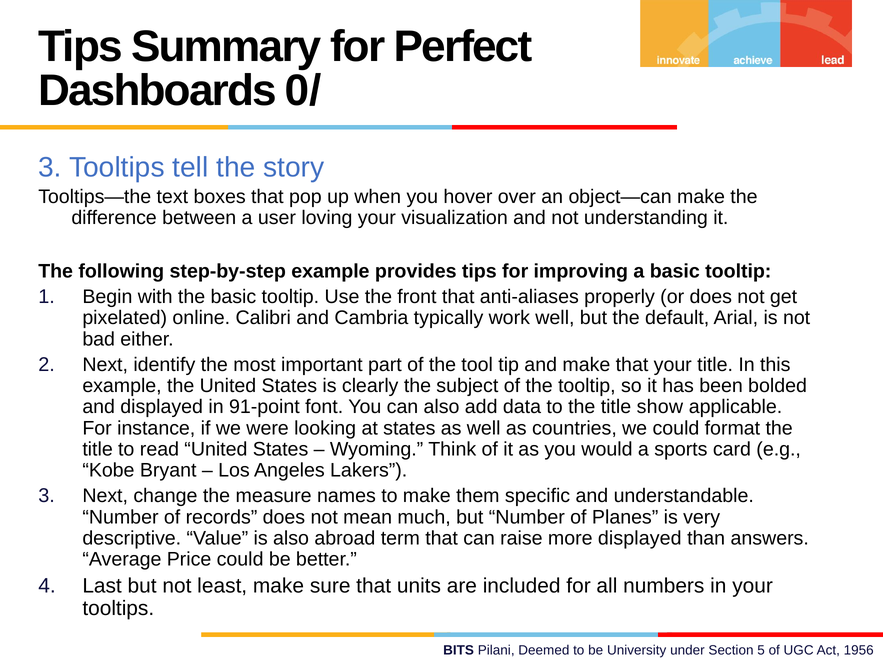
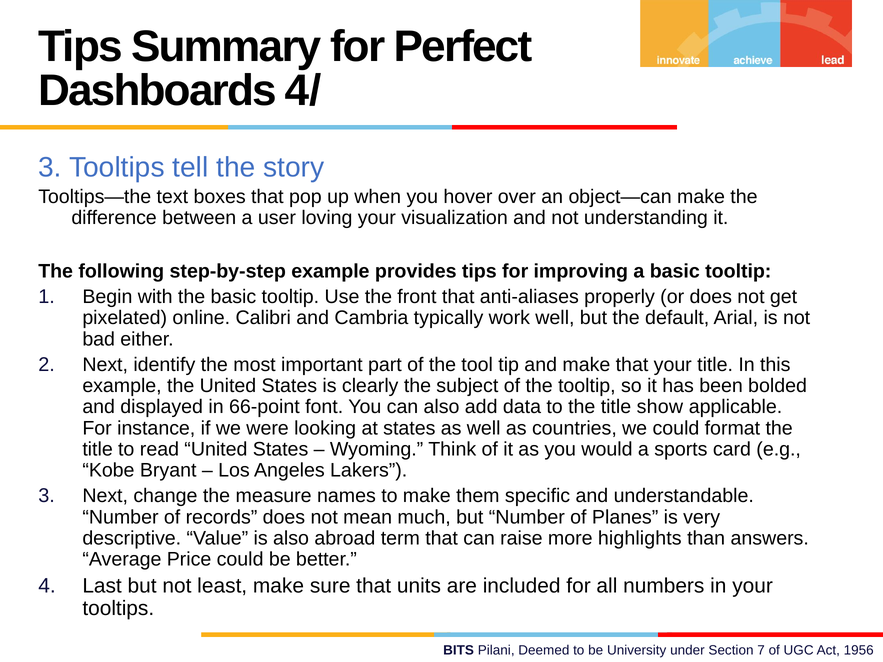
0/: 0/ -> 4/ (303, 91)
91-point: 91-point -> 66-point (264, 407)
more displayed: displayed -> highlights (640, 538)
5: 5 -> 7 (761, 650)
